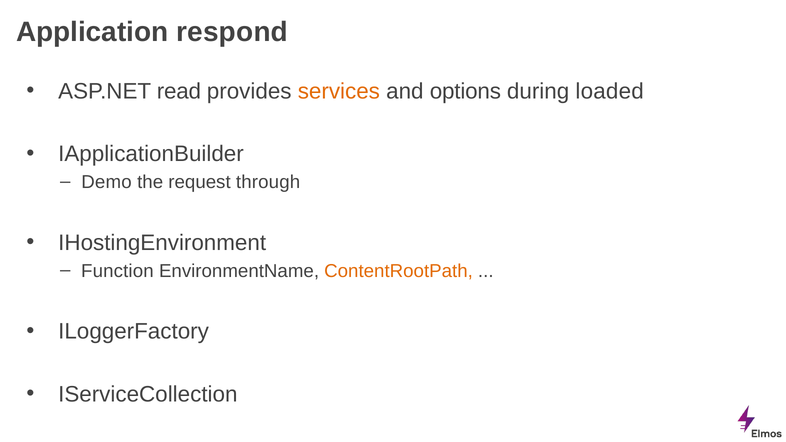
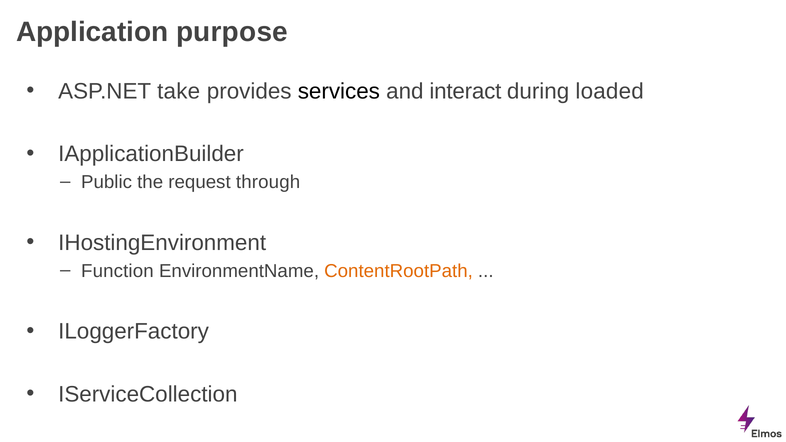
respond: respond -> purpose (232, 32)
read: read -> take (179, 91)
services colour: orange -> black (339, 91)
options: options -> interact (465, 91)
Demo: Demo -> Public (107, 182)
